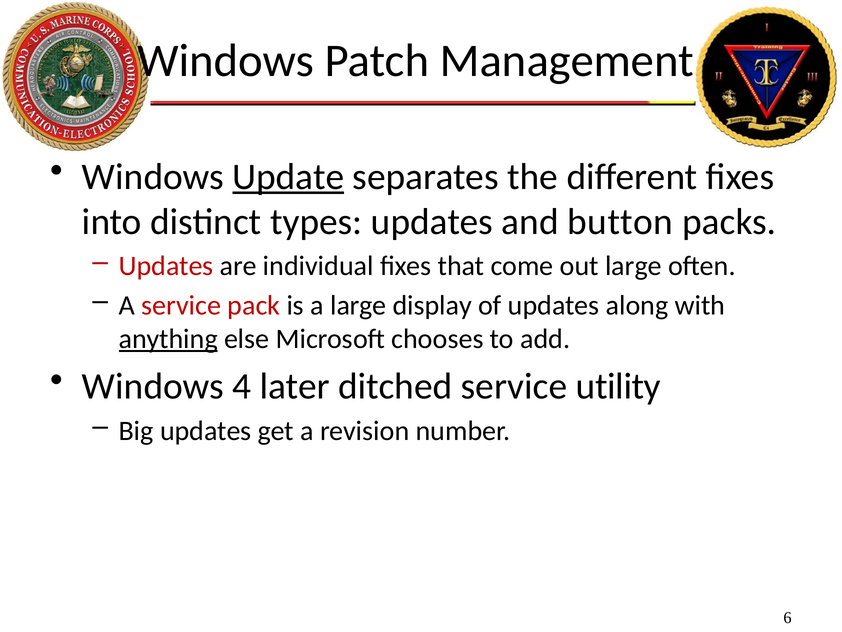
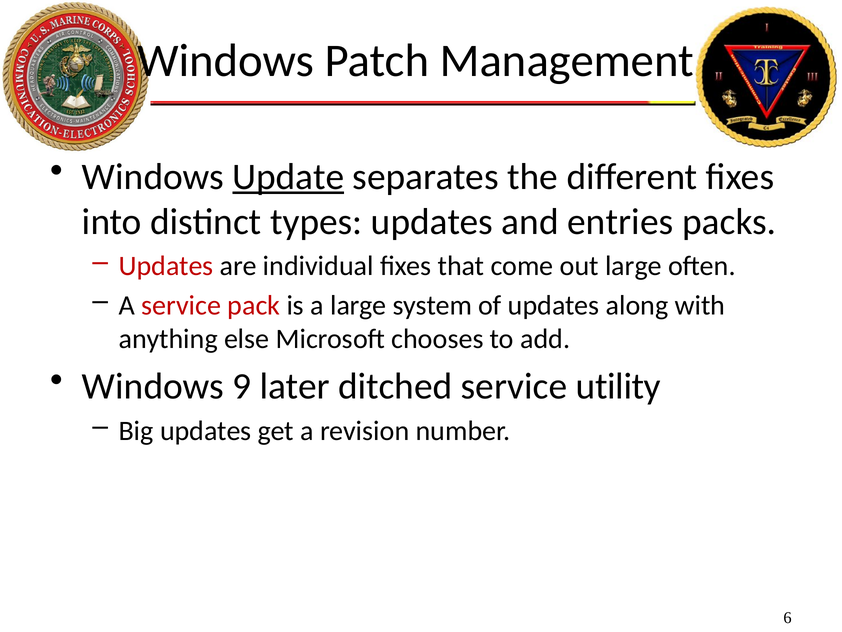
button: button -> entries (620, 221)
display: display -> system (432, 305)
anything underline: present -> none (168, 339)
4: 4 -> 9 (242, 386)
